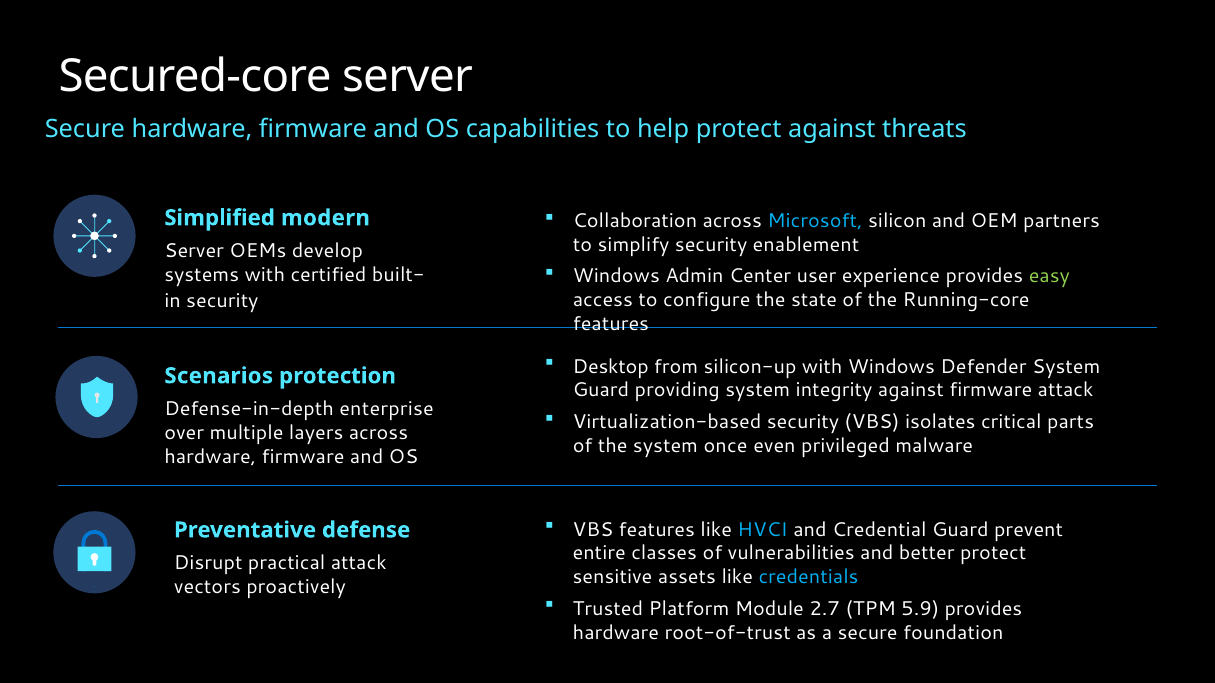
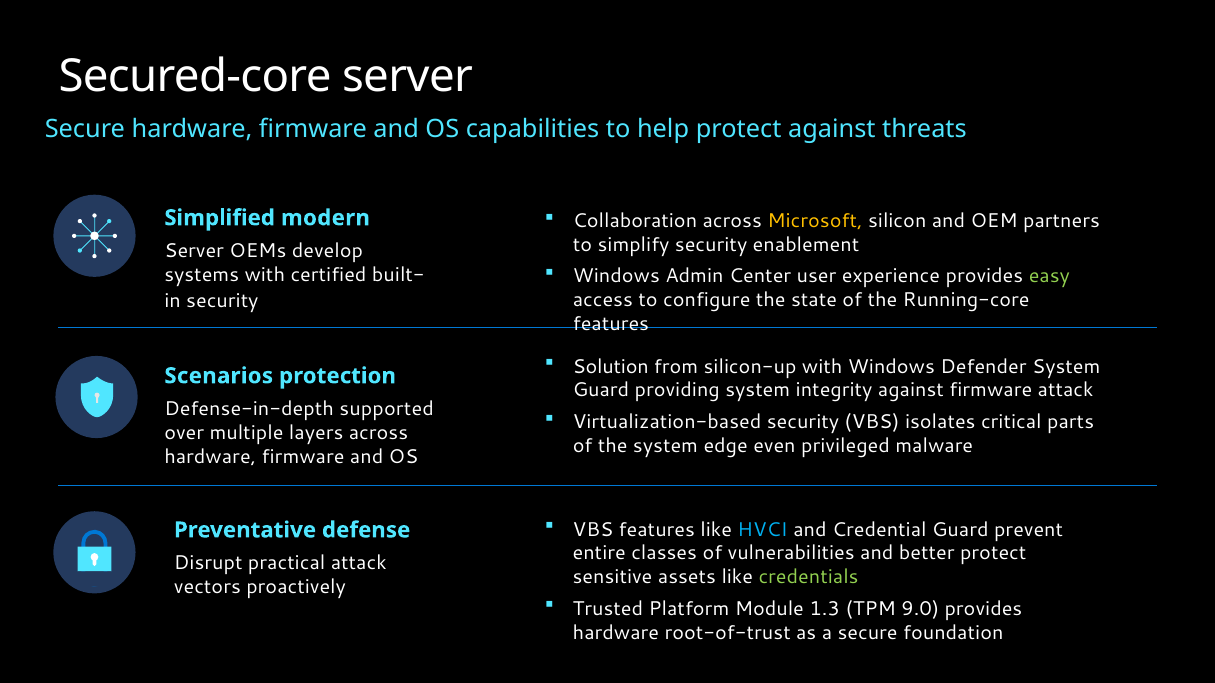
Microsoft colour: light blue -> yellow (815, 221)
Desktop: Desktop -> Solution (611, 367)
enterprise: enterprise -> supported (387, 409)
once: once -> edge (726, 446)
credentials colour: light blue -> light green (809, 578)
2.7: 2.7 -> 1.3 (825, 609)
5.9: 5.9 -> 9.0 (920, 609)
